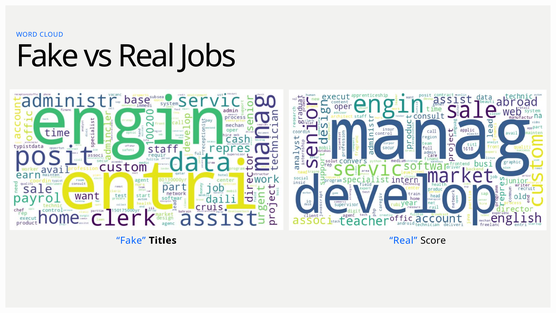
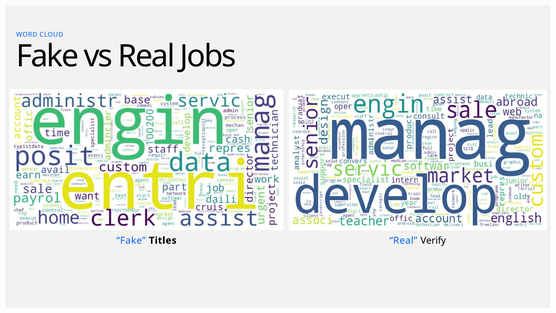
Score: Score -> Verify (433, 240)
